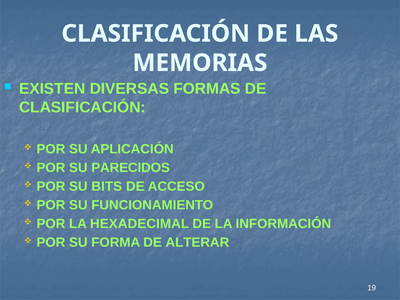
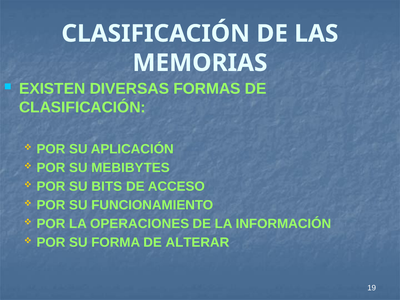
PARECIDOS: PARECIDOS -> MEBIBYTES (130, 168)
HEXADECIMAL: HEXADECIMAL -> OPERACIONES (140, 224)
